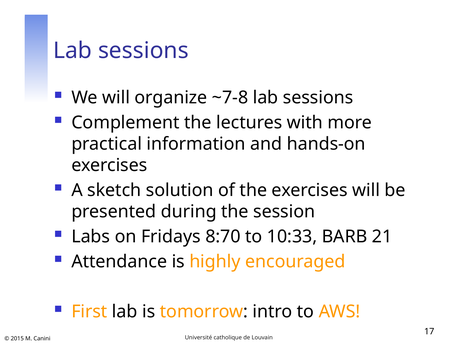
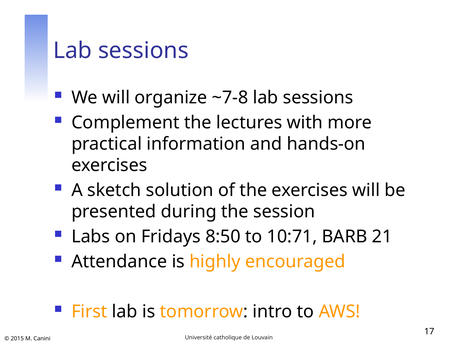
8:70: 8:70 -> 8:50 (223, 236)
10:33: 10:33 -> 10:71 (292, 236)
